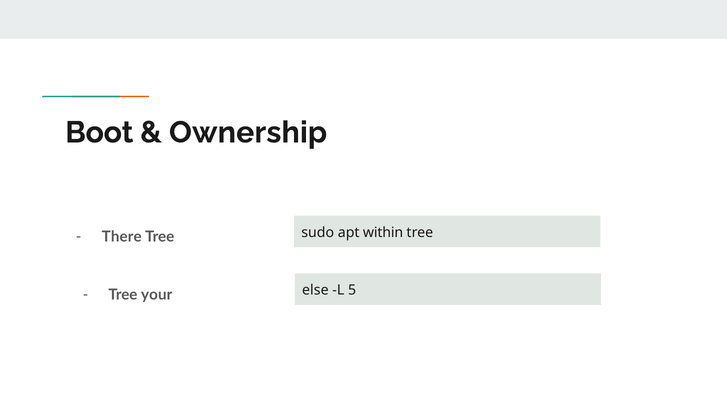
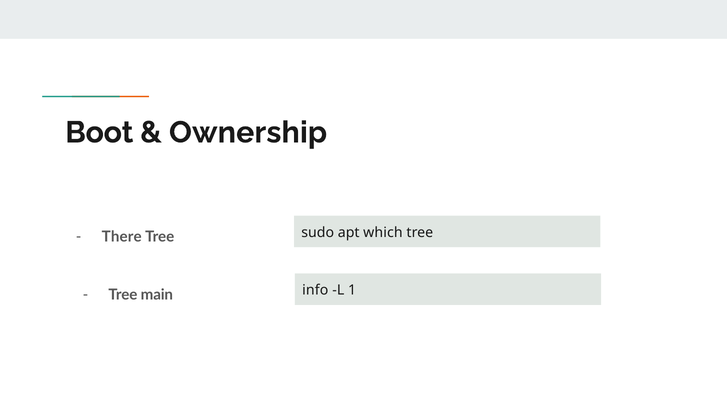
within: within -> which (383, 232)
else: else -> info (315, 290)
5: 5 -> 1 (352, 290)
your: your -> main (157, 295)
